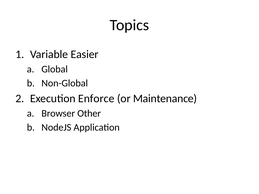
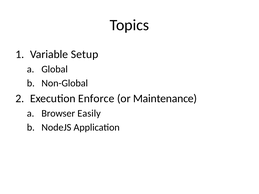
Easier: Easier -> Setup (85, 54)
Other: Other -> Easily (89, 113)
